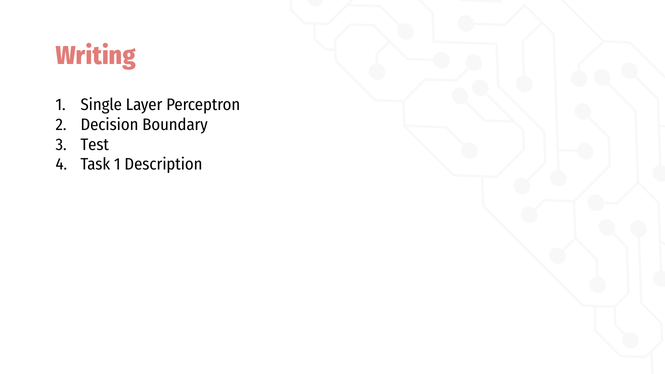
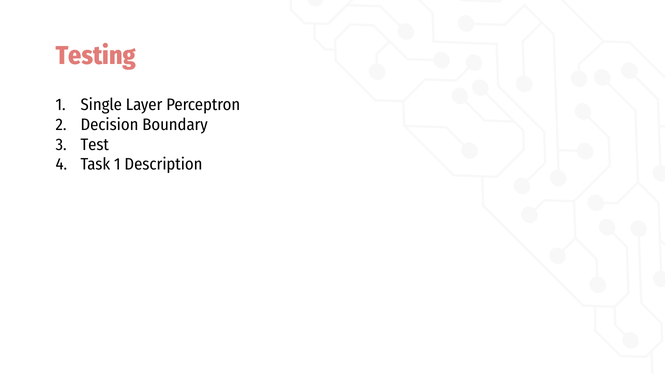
Writing: Writing -> Testing (96, 56)
